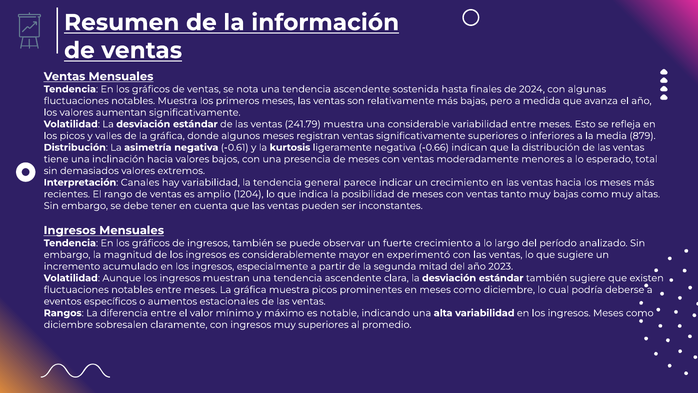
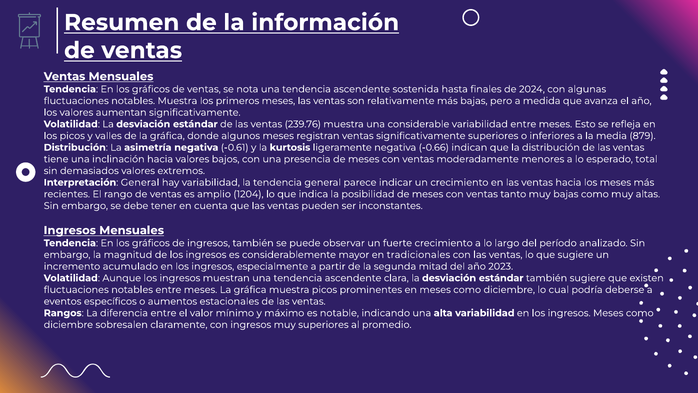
241.79: 241.79 -> 239.76 (303, 124)
Interpretación Canales: Canales -> General (140, 182)
experimentó: experimentó -> tradicionales (418, 255)
